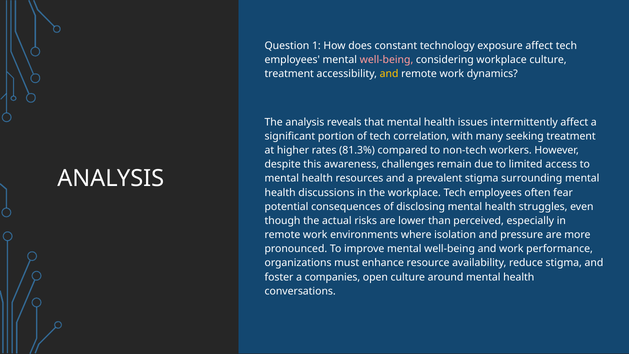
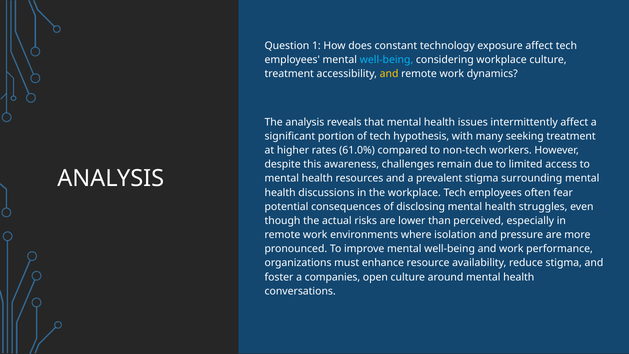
well-being colour: pink -> light blue (387, 60)
correlation: correlation -> hypothesis (421, 136)
81.3%: 81.3% -> 61.0% (357, 150)
